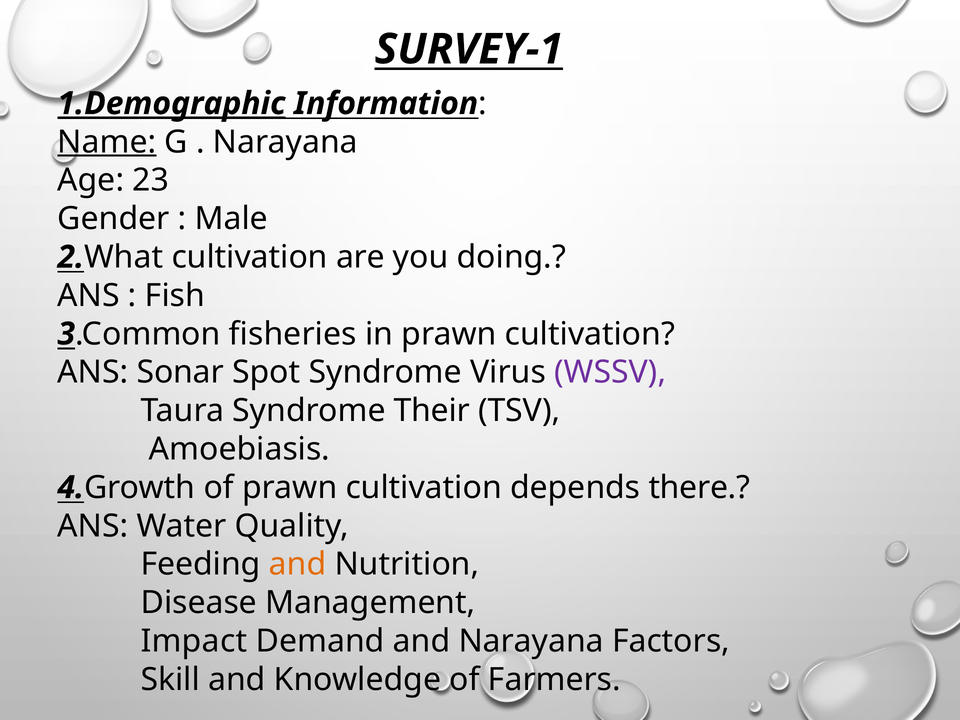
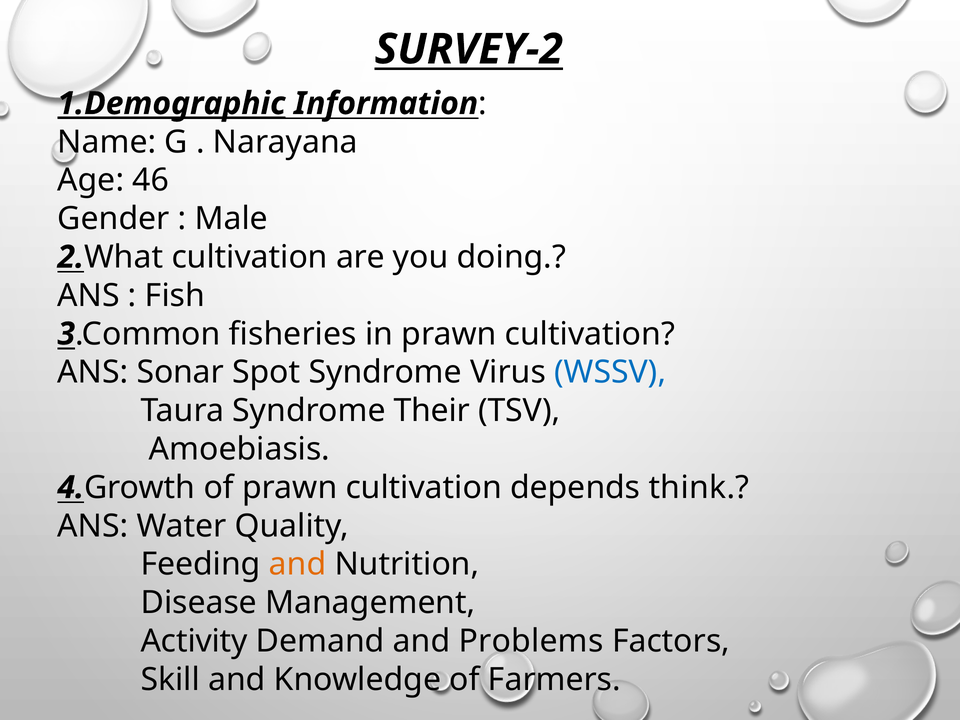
SURVEY-1: SURVEY-1 -> SURVEY-2 (469, 49)
Name underline: present -> none (107, 142)
23: 23 -> 46 (151, 180)
WSSV colour: purple -> blue (610, 372)
there: there -> think (699, 488)
Impact: Impact -> Activity (194, 641)
and Narayana: Narayana -> Problems (531, 641)
